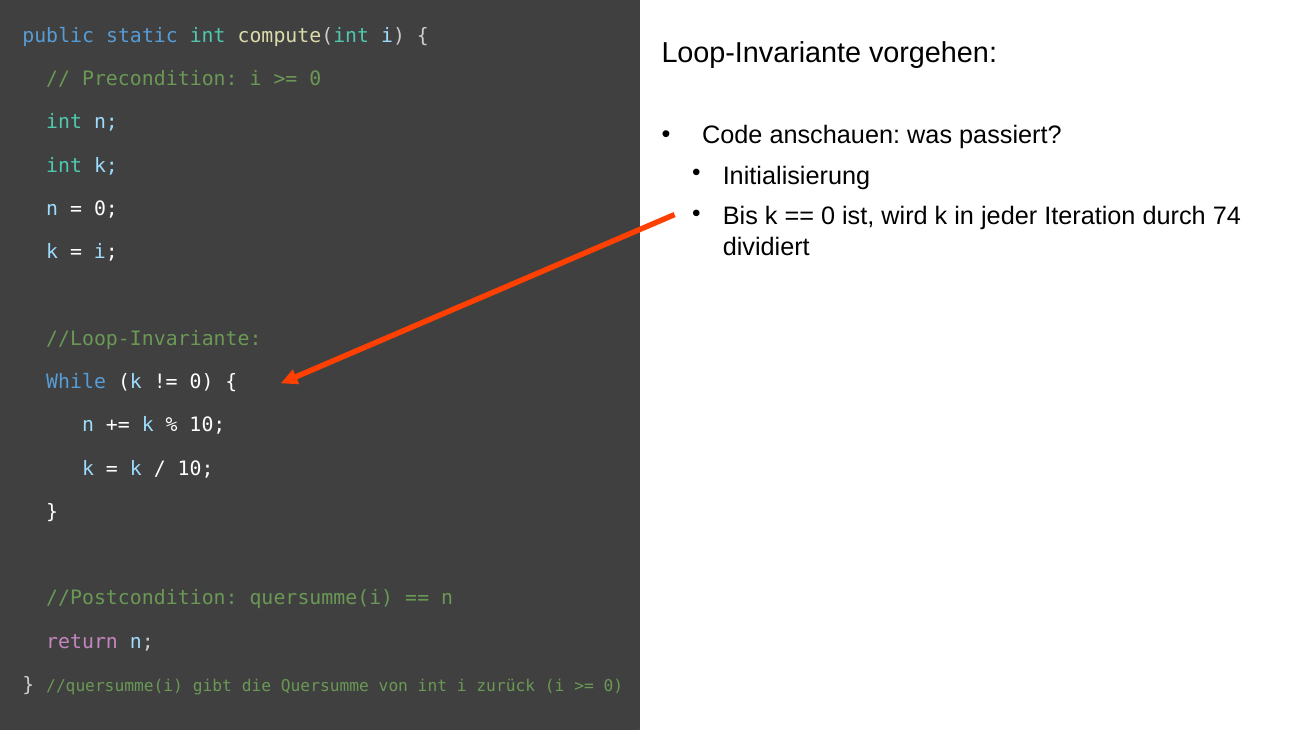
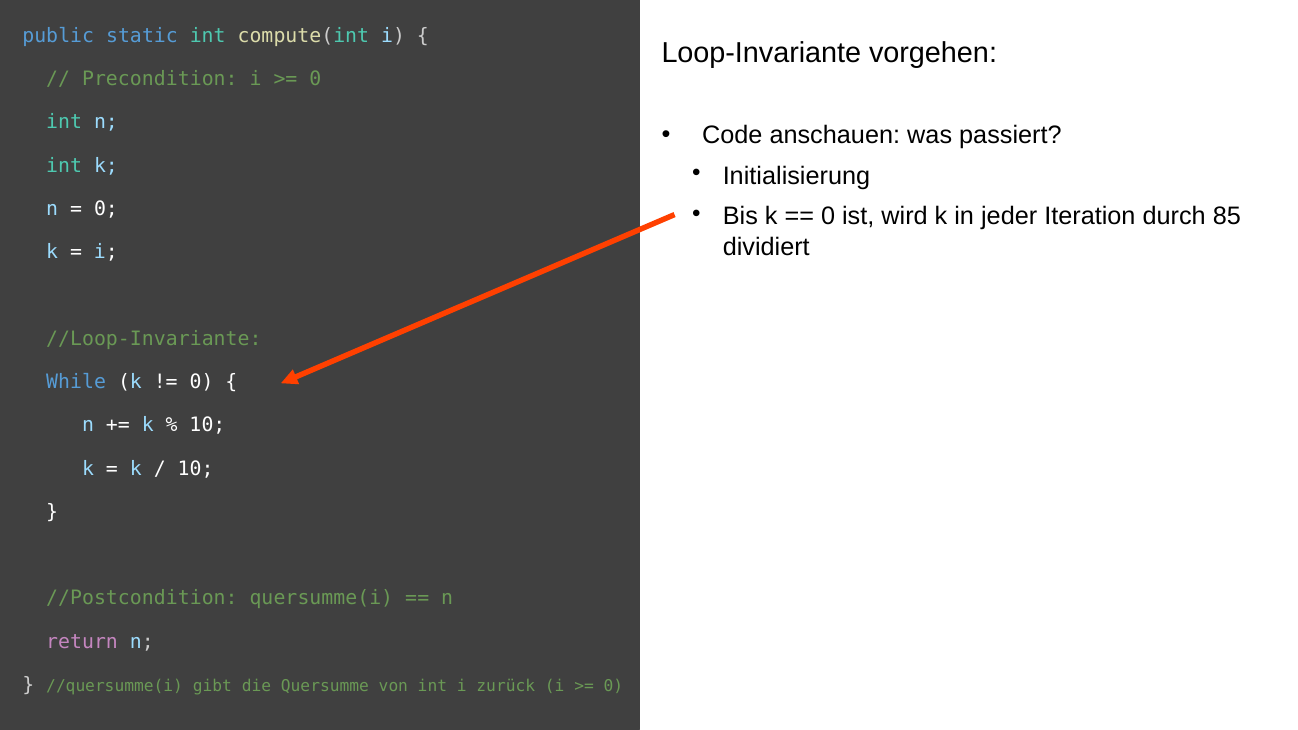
74: 74 -> 85 (1227, 217)
